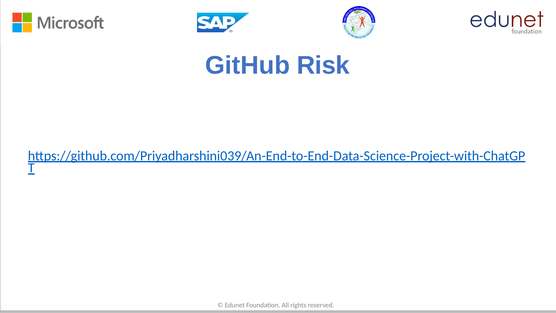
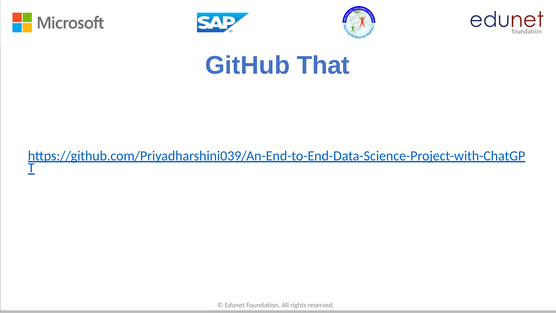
Risk: Risk -> That (323, 65)
